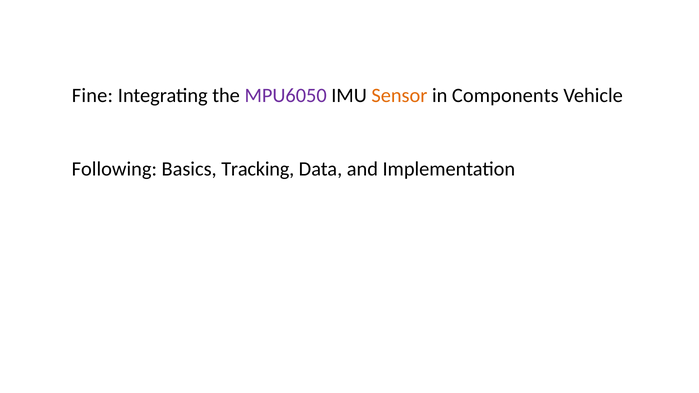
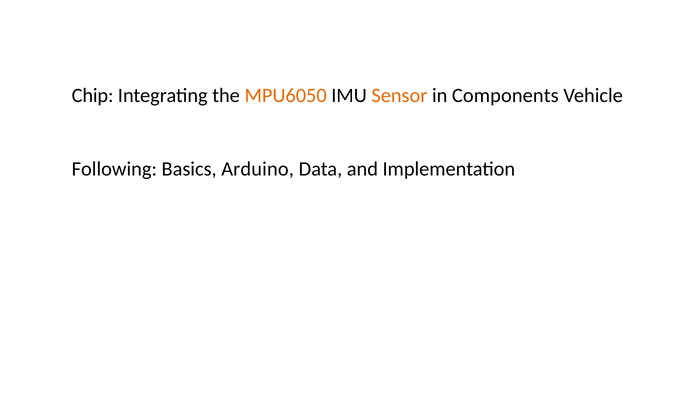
Fine: Fine -> Chip (93, 96)
MPU6050 colour: purple -> orange (286, 96)
Tracking: Tracking -> Arduino (258, 169)
